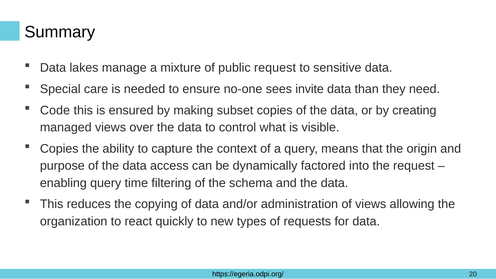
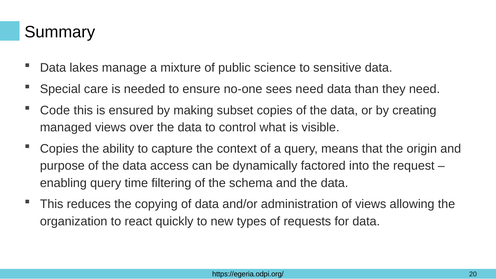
public request: request -> science (275, 68)
sees invite: invite -> need (309, 89)
